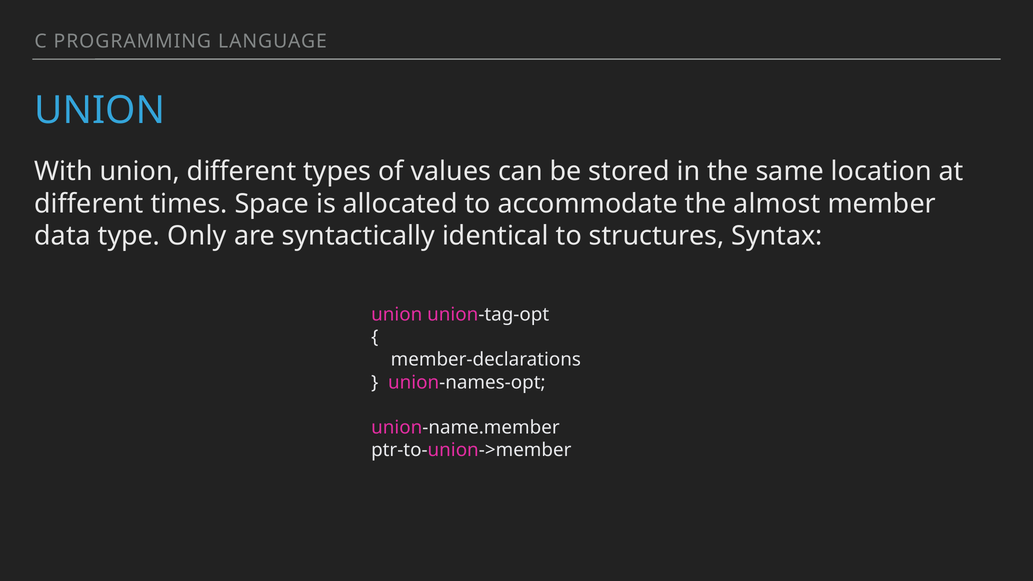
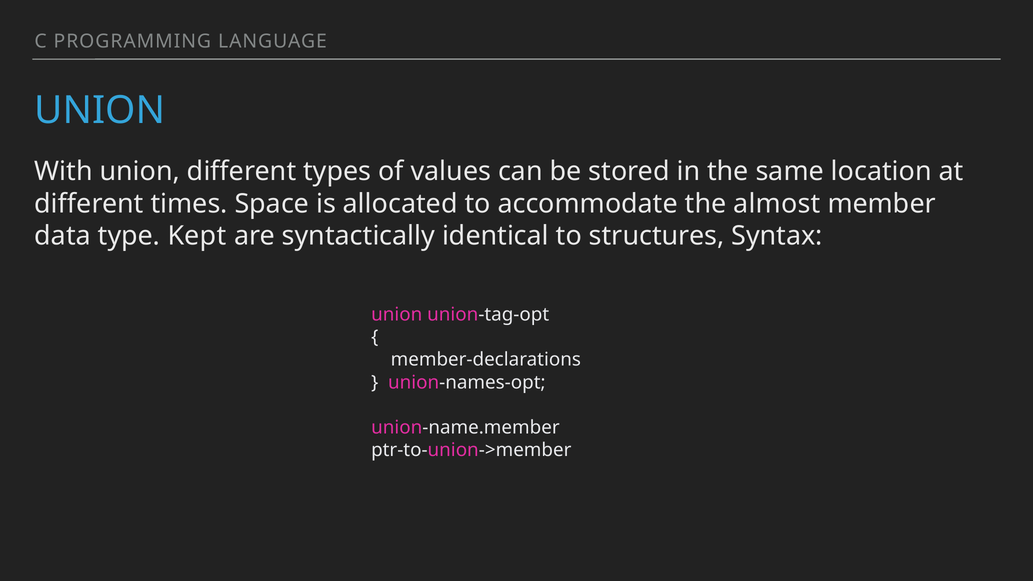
Only: Only -> Kept (197, 236)
